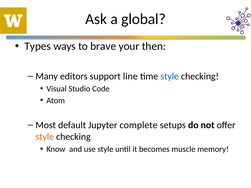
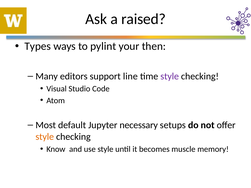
global: global -> raised (144, 19)
brave: brave -> pylint (103, 46)
style colour: blue -> purple (170, 76)
complete: complete -> necessary (139, 125)
